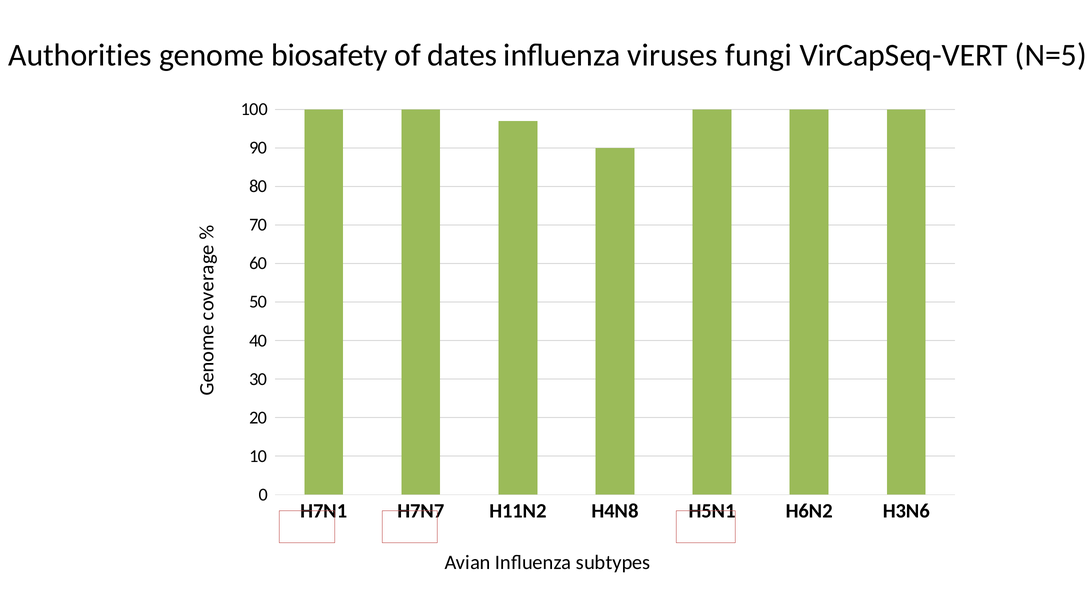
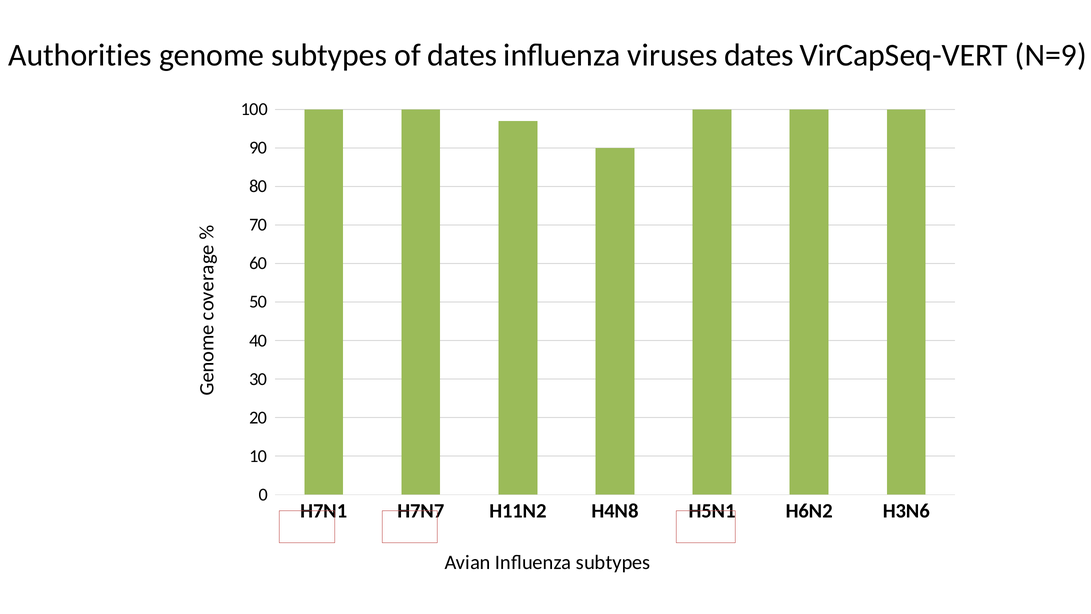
genome biosafety: biosafety -> subtypes (329, 55)
viruses fungi: fungi -> dates (759, 55)
N=5: N=5 -> N=9 (1051, 55)
